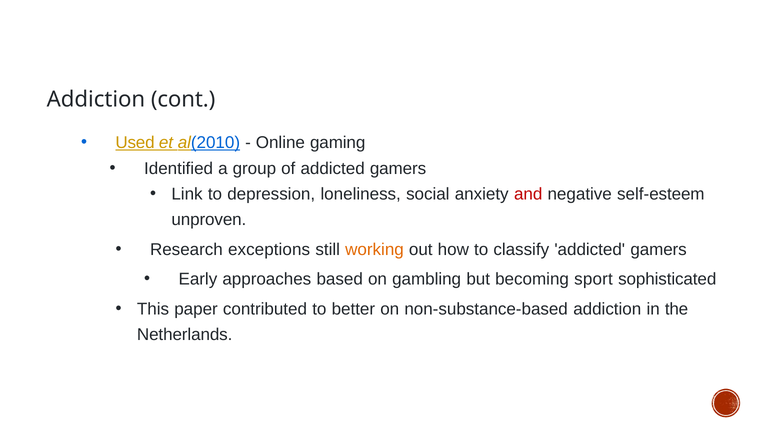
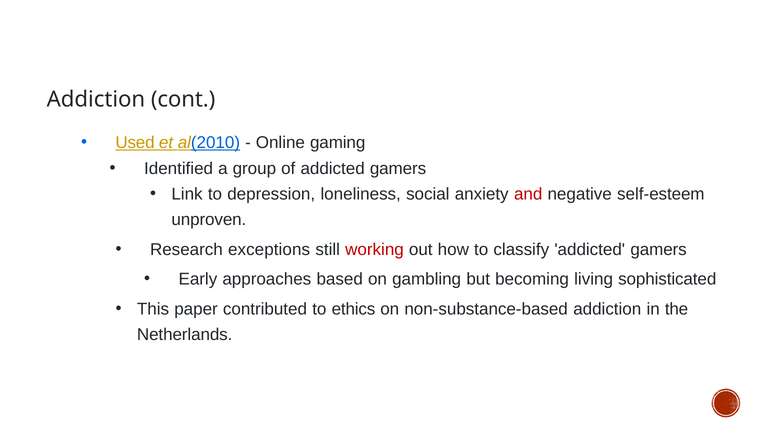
working colour: orange -> red (375, 250)
sport: sport -> living (594, 279)
better: better -> ethics (353, 309)
